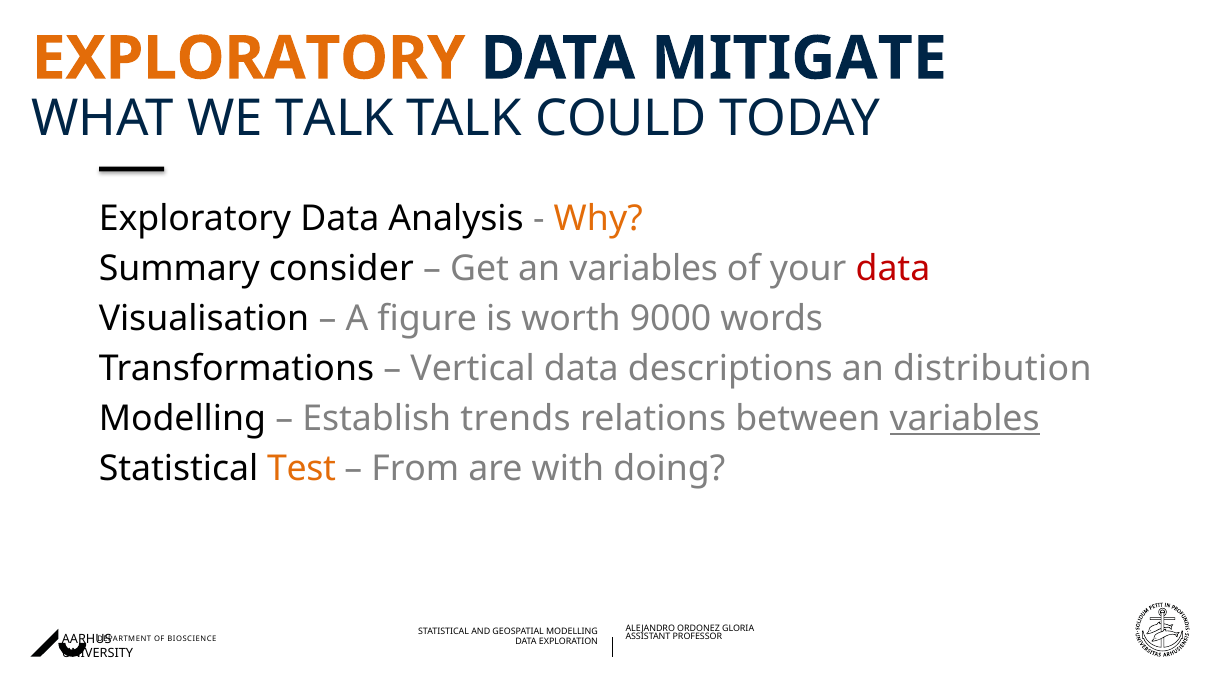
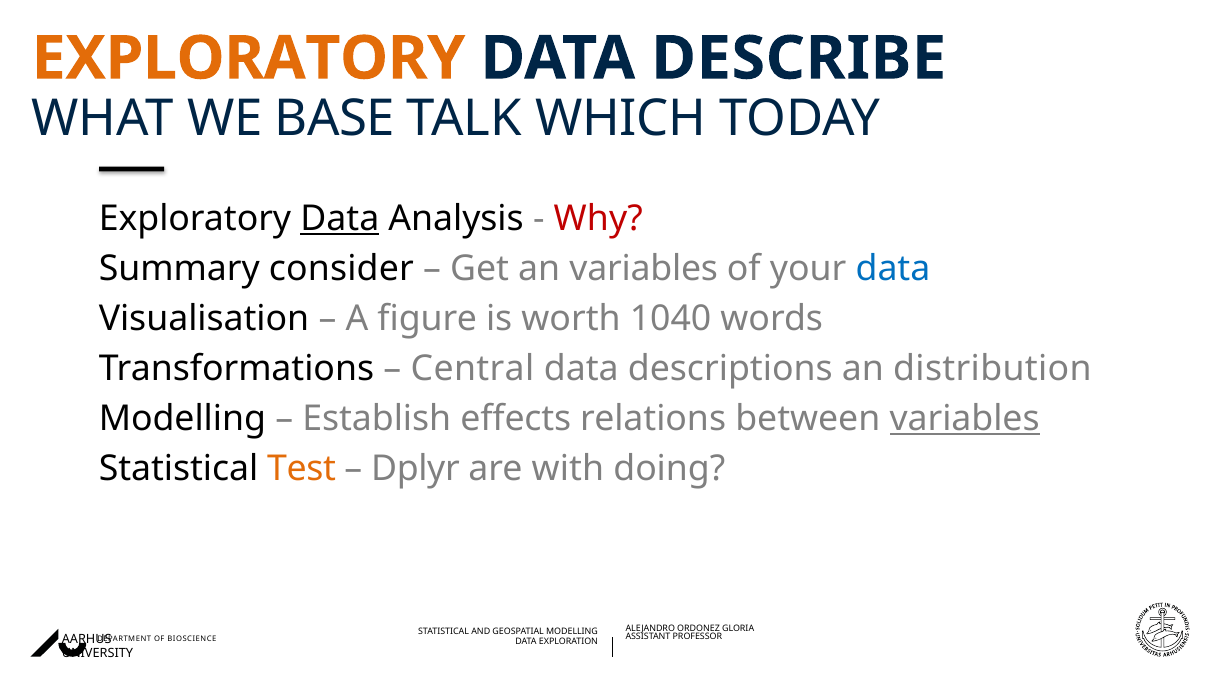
MITIGATE: MITIGATE -> DESCRIBE (799, 59)
WE TALK: TALK -> BASE (335, 118)
COULD: COULD -> WHICH (621, 118)
Data underline: none -> present (340, 219)
Why colour: orange -> red (598, 219)
data colour: red -> blue (893, 269)
9000: 9000 -> 1040 (671, 319)
Vertical: Vertical -> Central (472, 369)
trends: trends -> effects (516, 419)
From: From -> Dplyr (415, 469)
